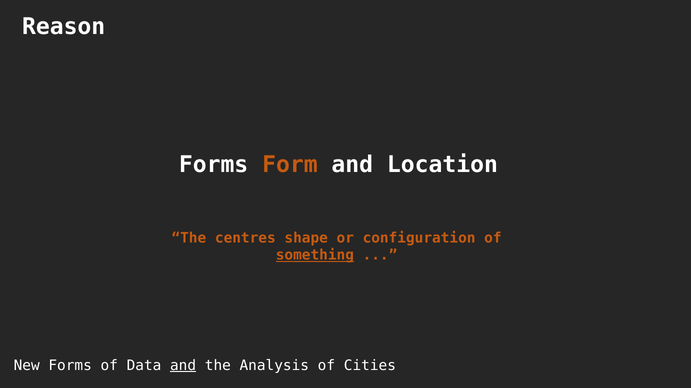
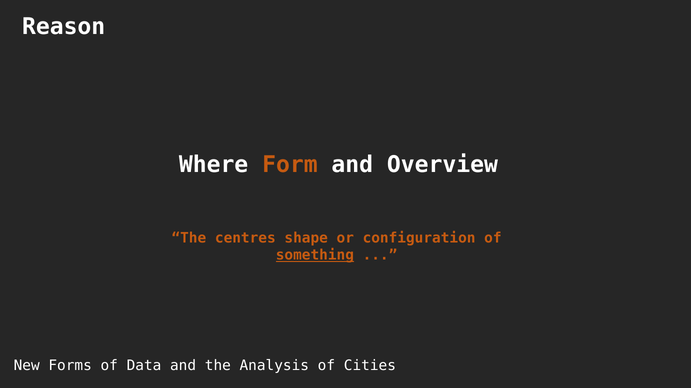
Forms: Forms -> Where (214, 165)
Location: Location -> Overview (442, 165)
and underline: present -> none (183, 366)
